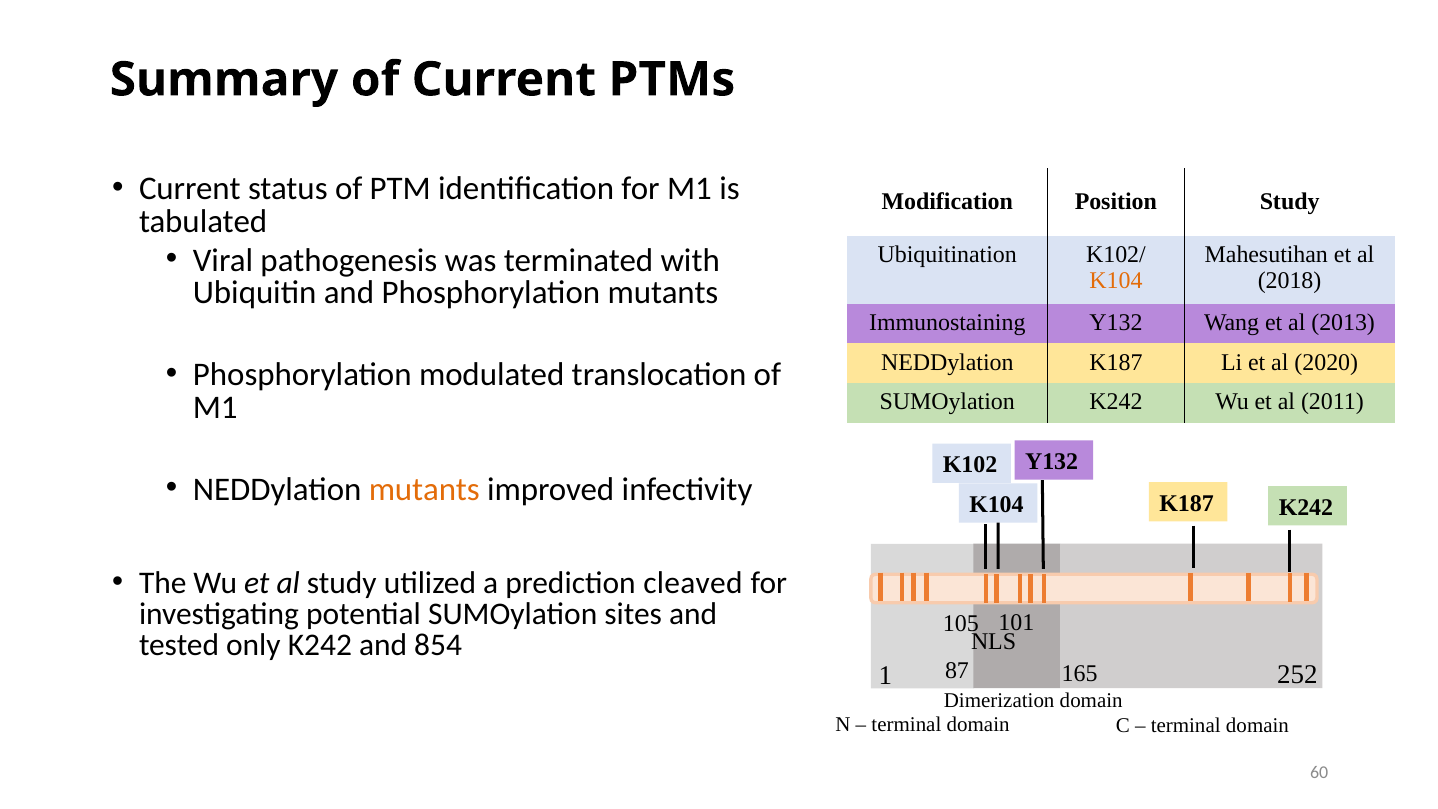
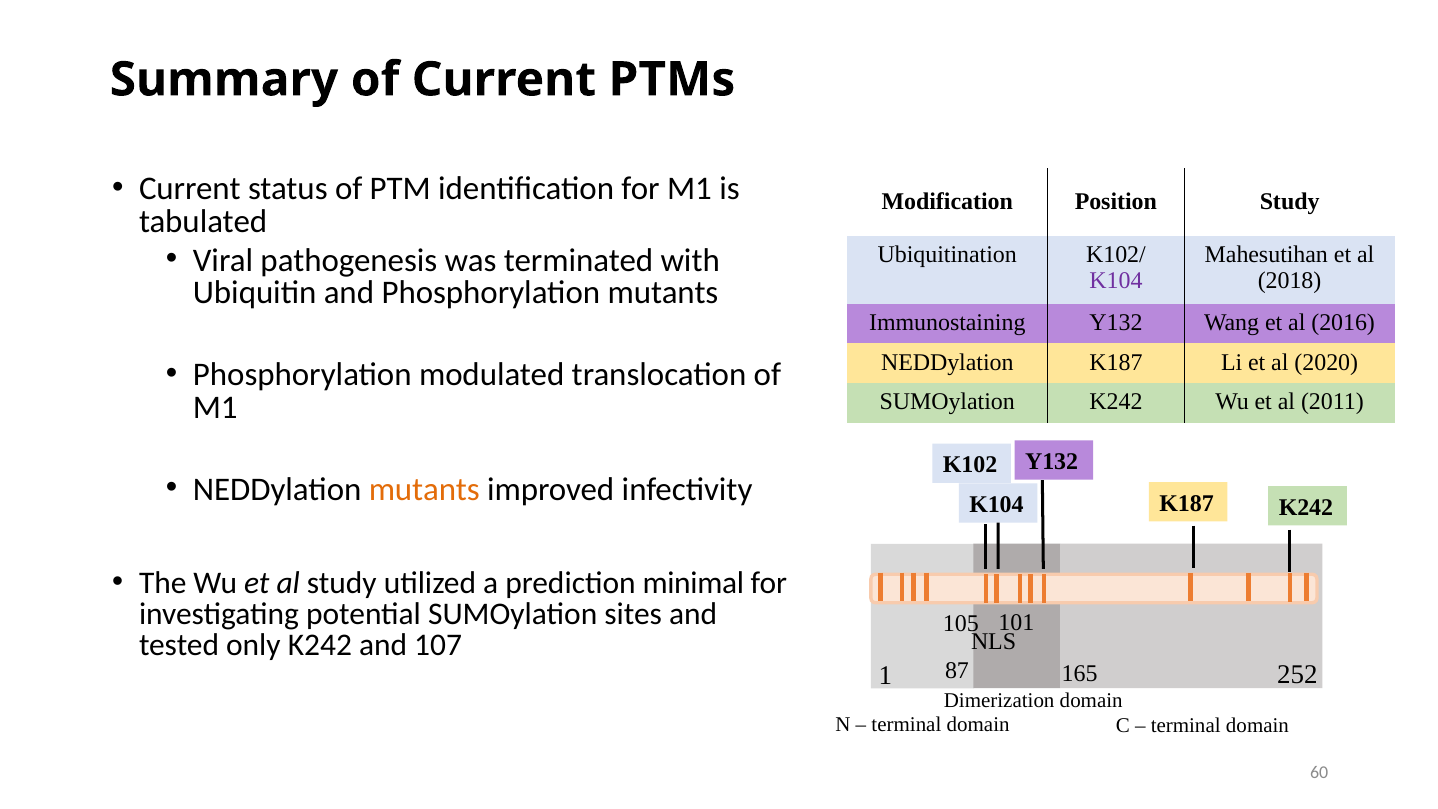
K104 colour: orange -> purple (1116, 281)
2013: 2013 -> 2016 (1343, 323)
cleaved: cleaved -> minimal (693, 583)
854: 854 -> 107 (438, 645)
